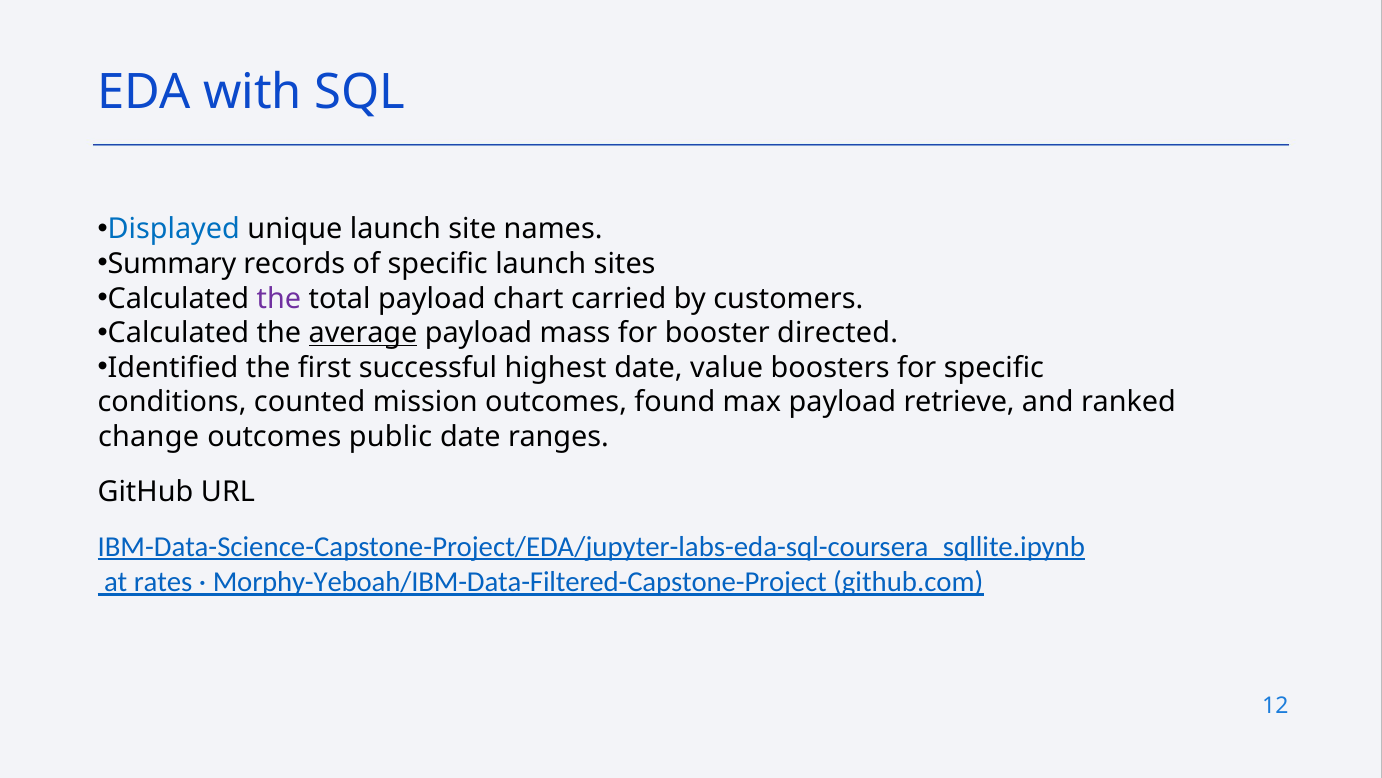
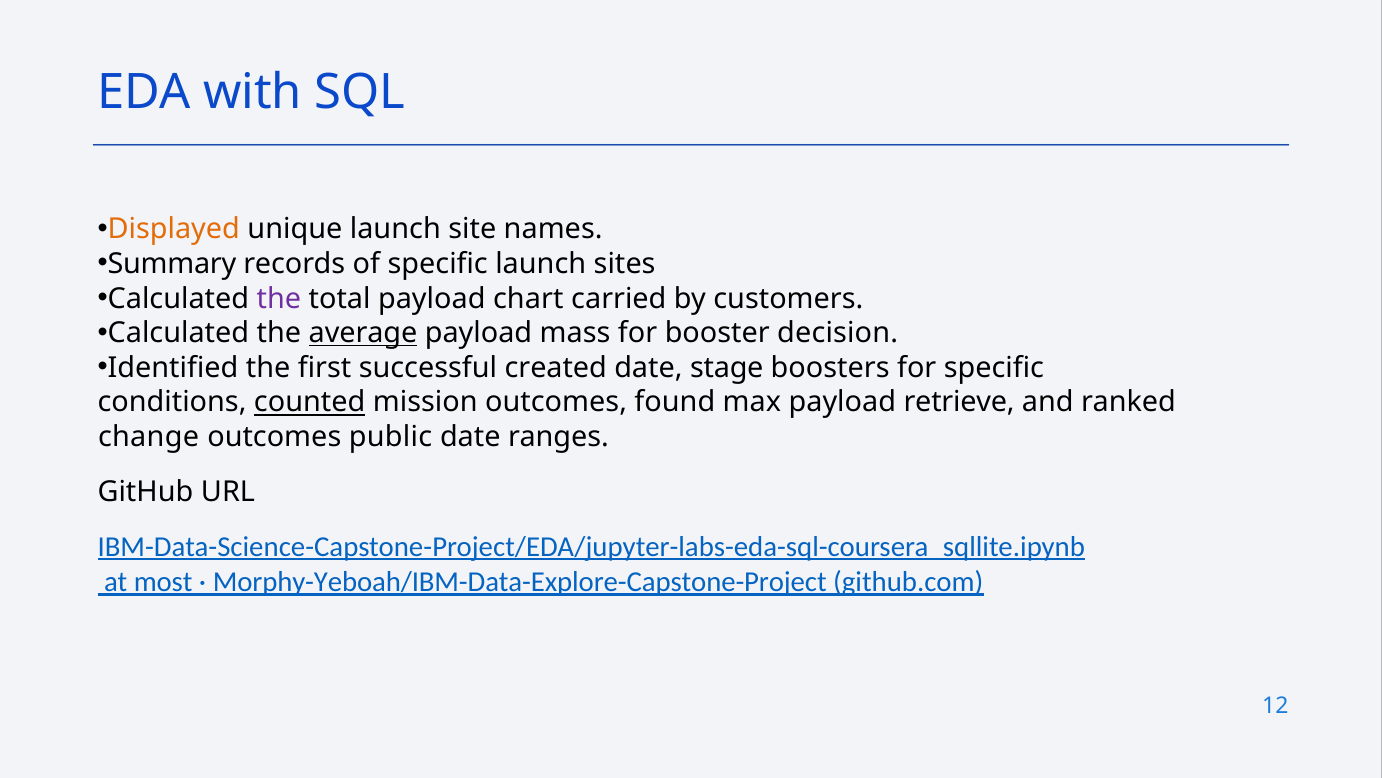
Displayed colour: blue -> orange (174, 229)
directed: directed -> decision (838, 333)
highest: highest -> created (556, 368)
value: value -> stage (727, 368)
counted underline: none -> present (310, 402)
rates: rates -> most (163, 581)
Morphy-Yeboah/IBM-Data-Filtered-Capstone-Project: Morphy-Yeboah/IBM-Data-Filtered-Capstone-Project -> Morphy-Yeboah/IBM-Data-Explore-Capstone-Project (520, 581)
